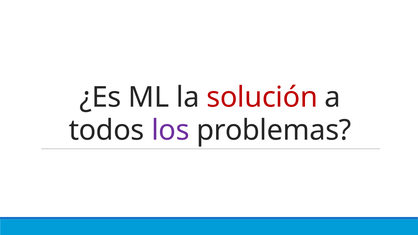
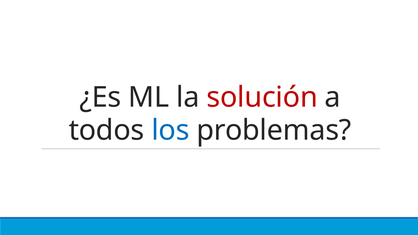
los colour: purple -> blue (170, 131)
